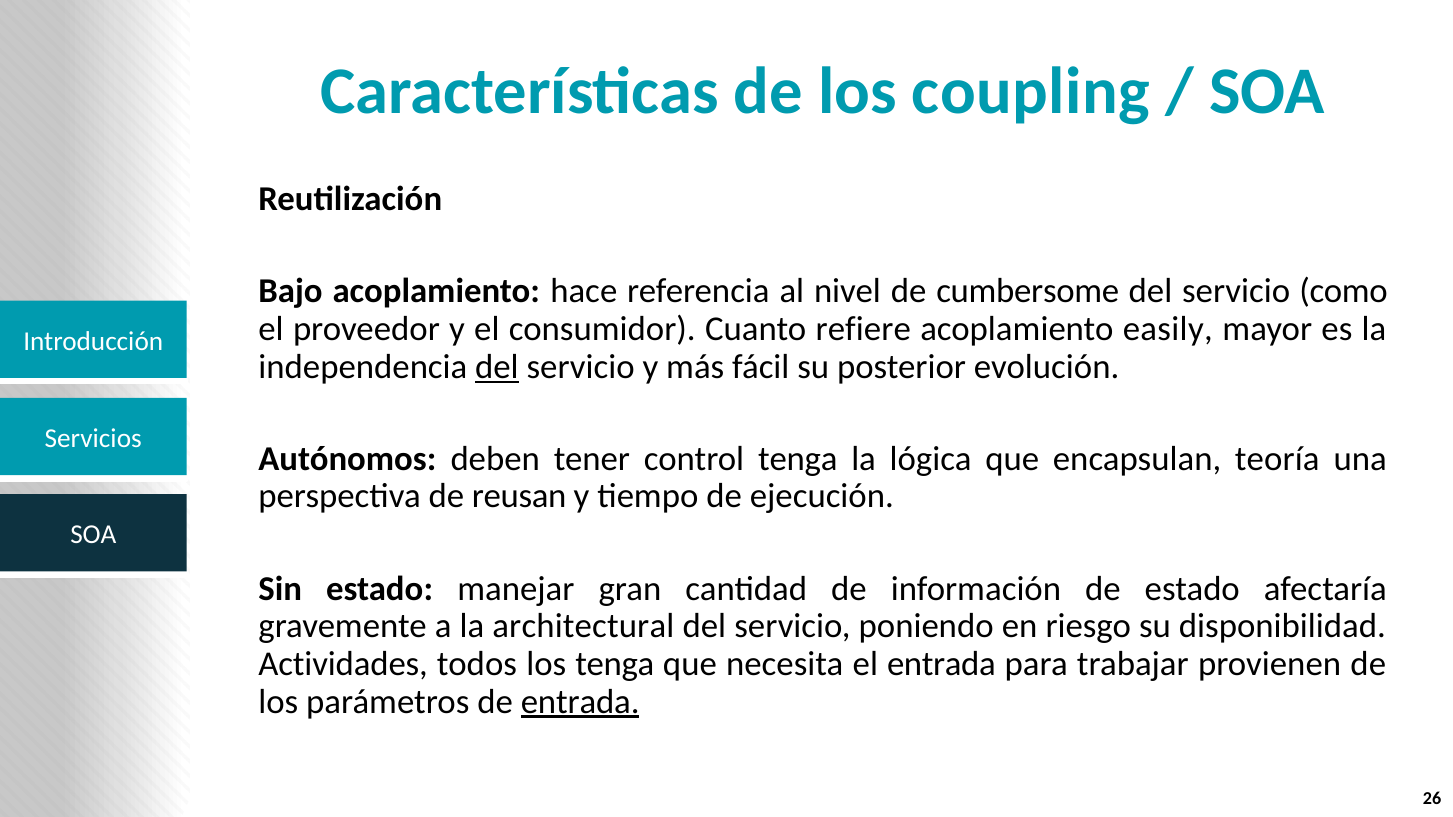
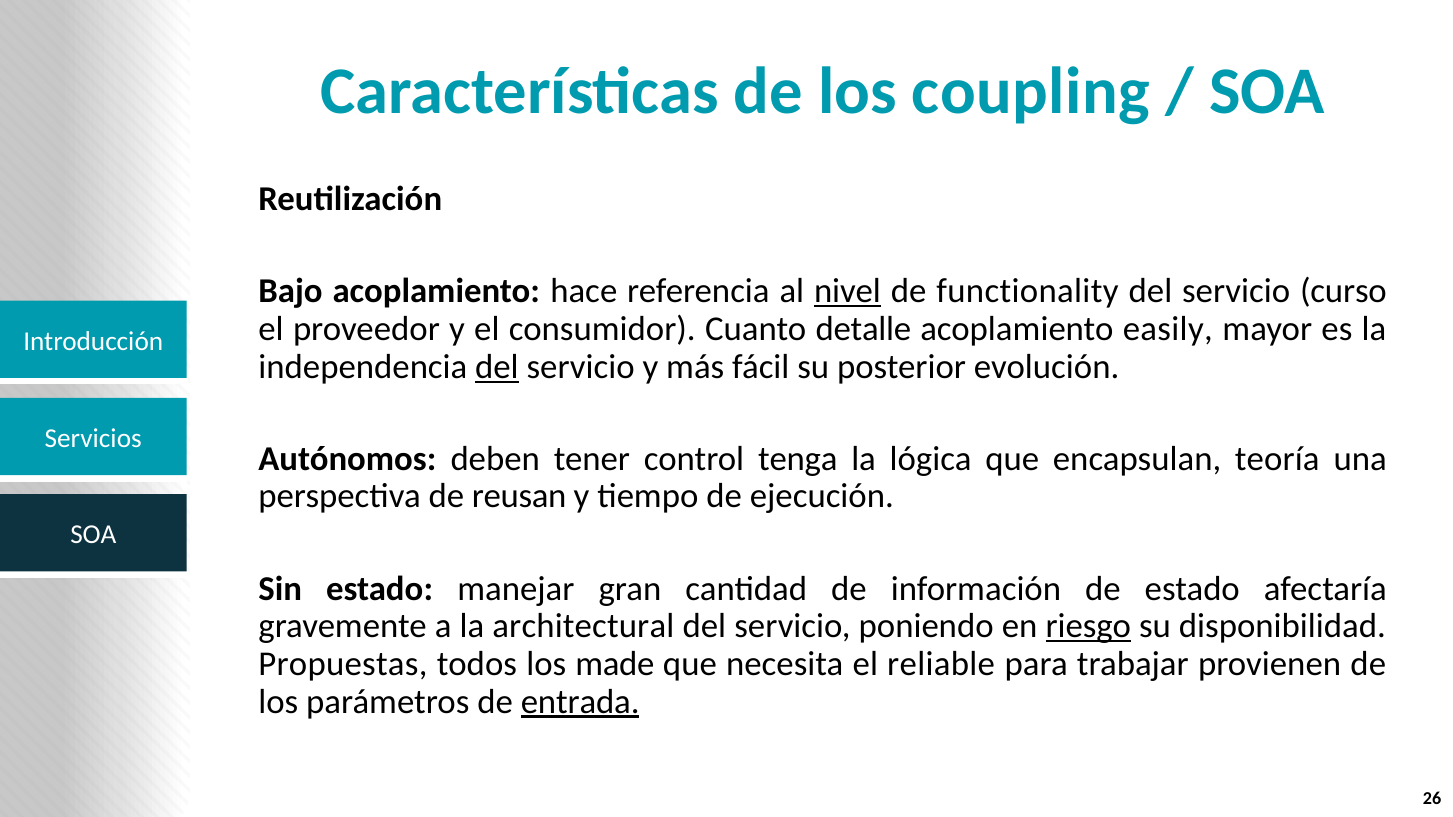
nivel underline: none -> present (847, 292)
cumbersome: cumbersome -> functionality (1027, 292)
como: como -> curso (1343, 292)
refiere: refiere -> detalle (863, 329)
riesgo underline: none -> present (1088, 627)
Actividades: Actividades -> Propuestas (343, 664)
los tenga: tenga -> made (615, 664)
el entrada: entrada -> reliable (941, 664)
